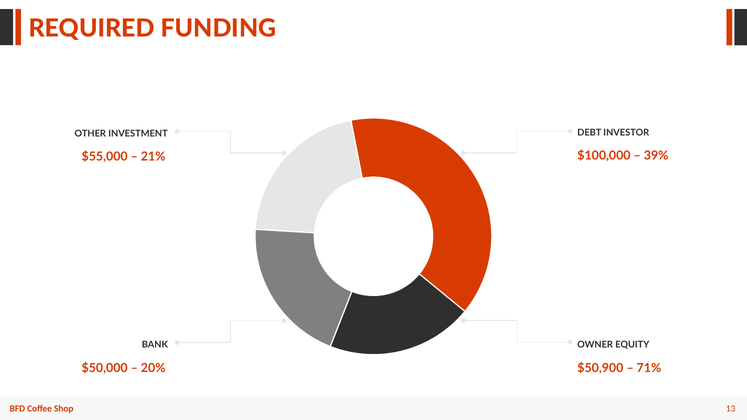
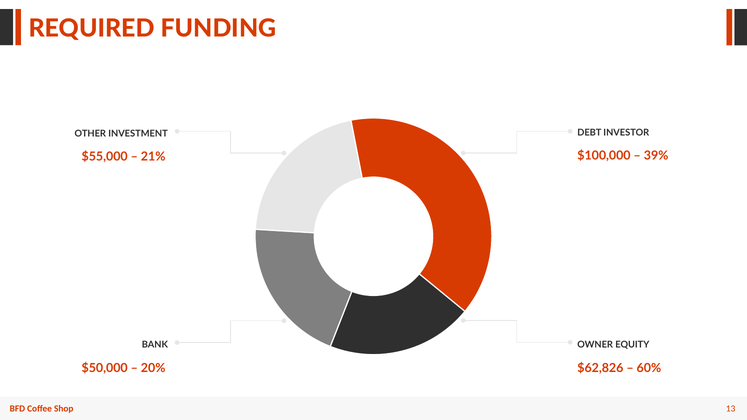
$50,900: $50,900 -> $62,826 (600, 368)
71%: 71% -> 60% (649, 368)
